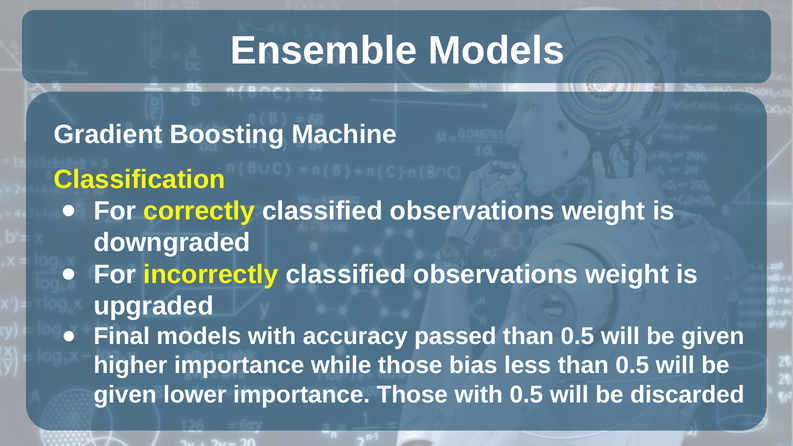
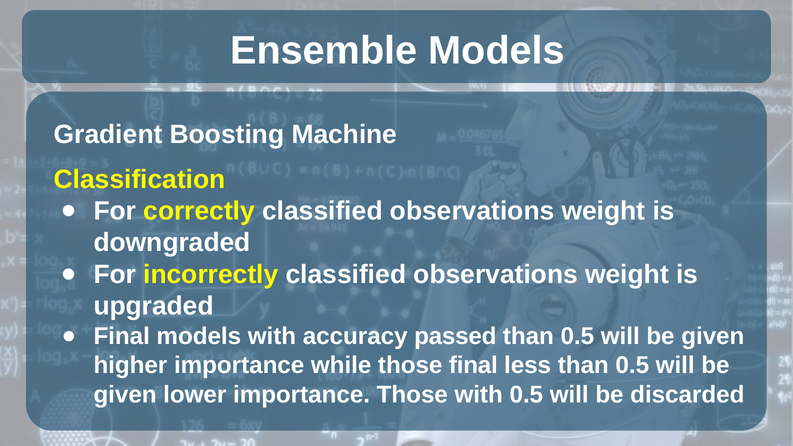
those bias: bias -> final (473, 366)
